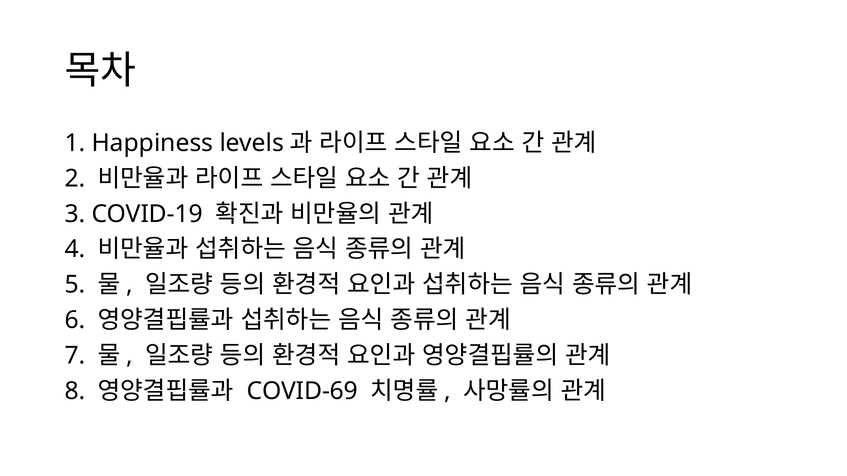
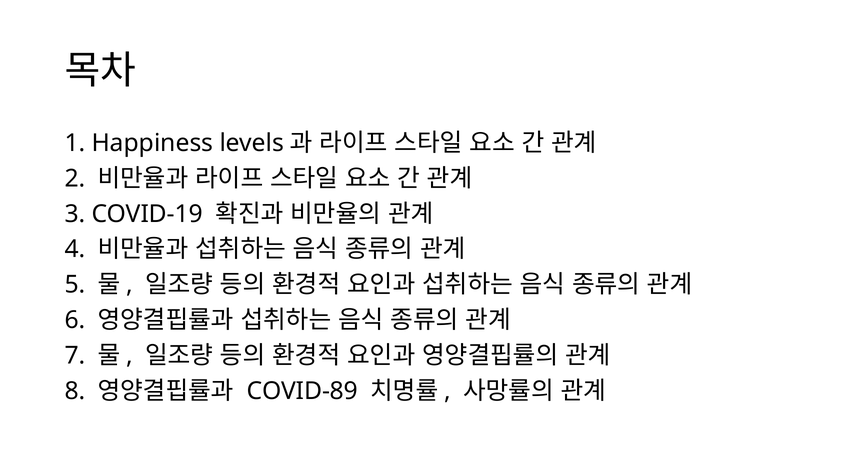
COVID-69: COVID-69 -> COVID-89 (302, 391)
